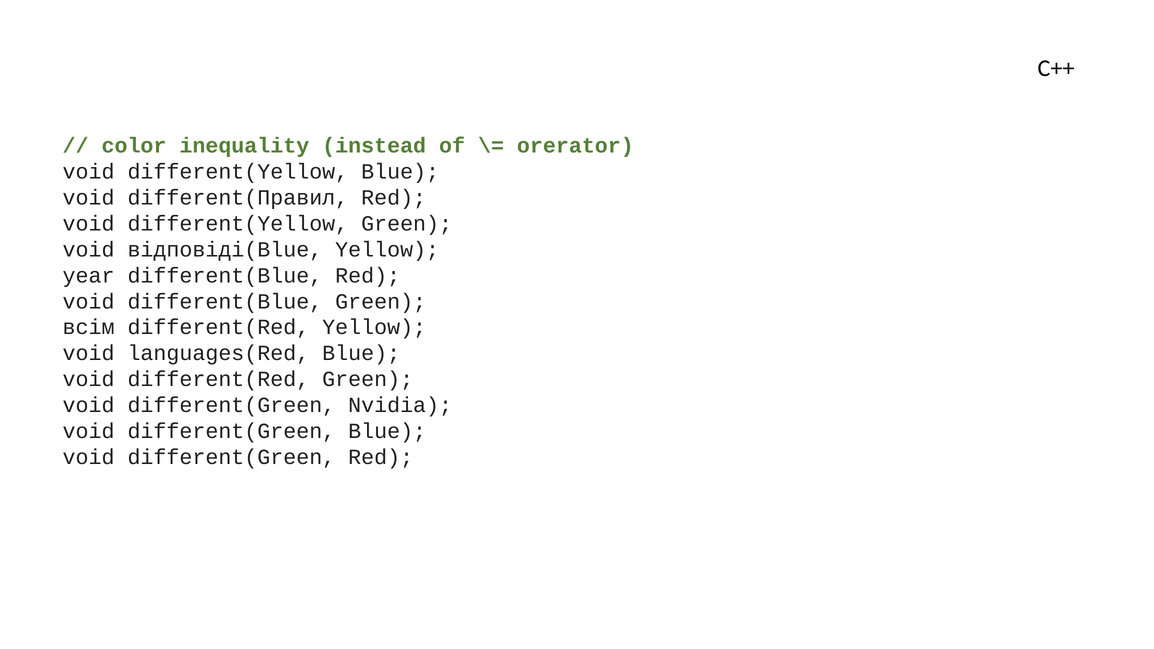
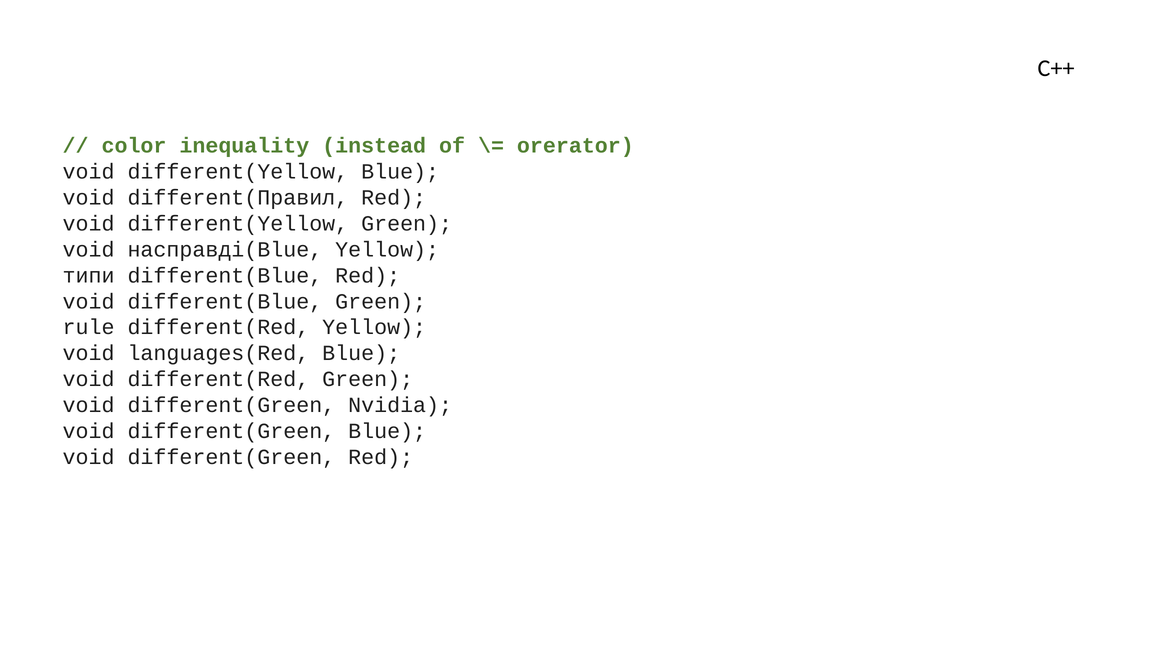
відповіді(Blue: відповіді(Blue -> насправді(Blue (225, 250)
year: year -> типи (89, 275)
всім: всім -> rule (89, 327)
